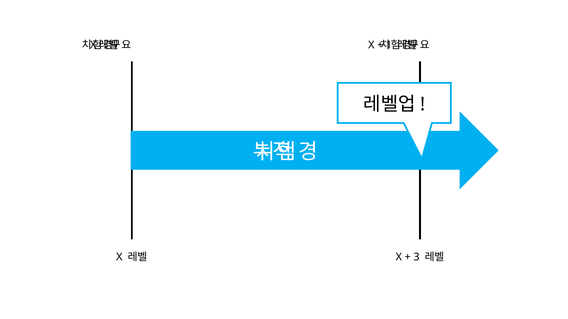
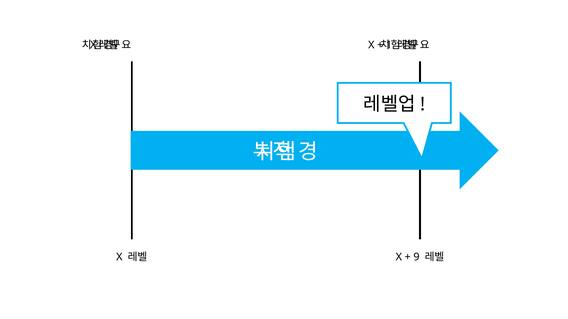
3: 3 -> 9 (416, 257)
